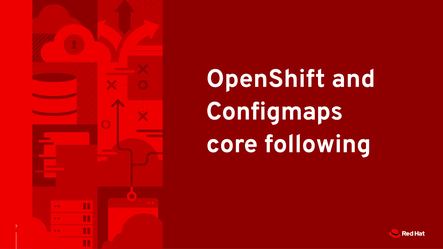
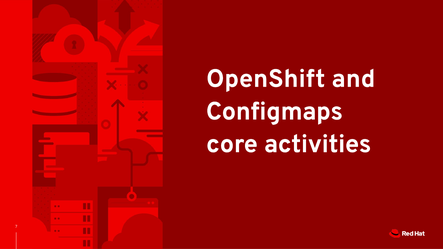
following: following -> activities (318, 144)
